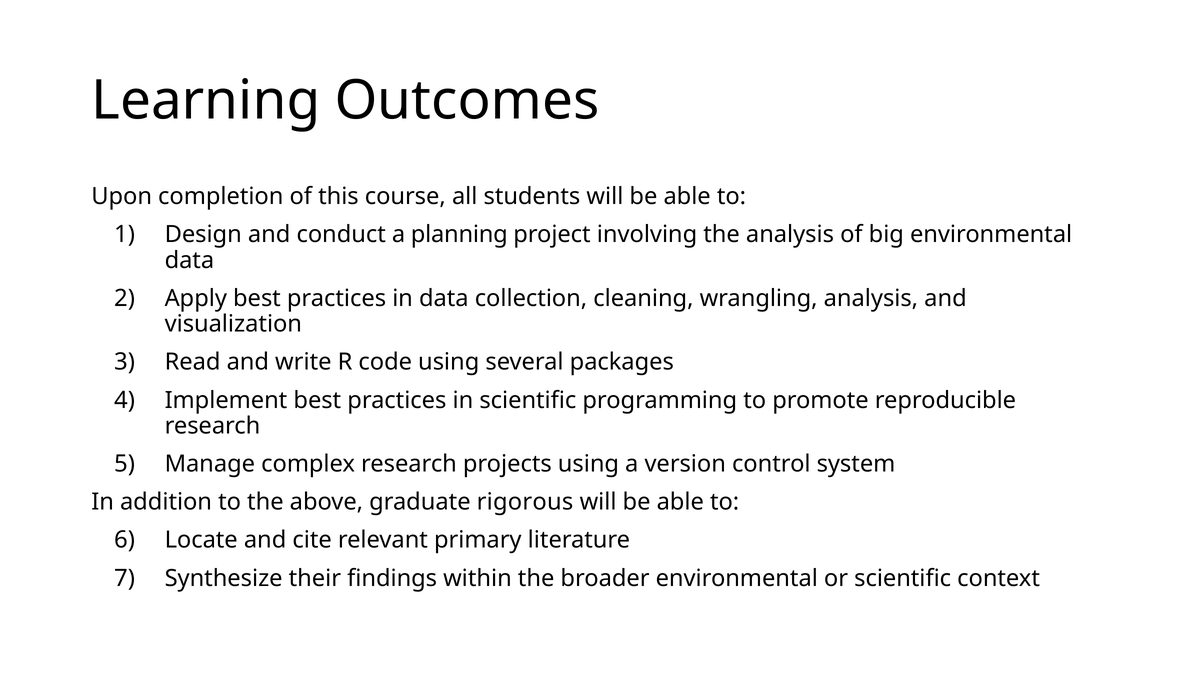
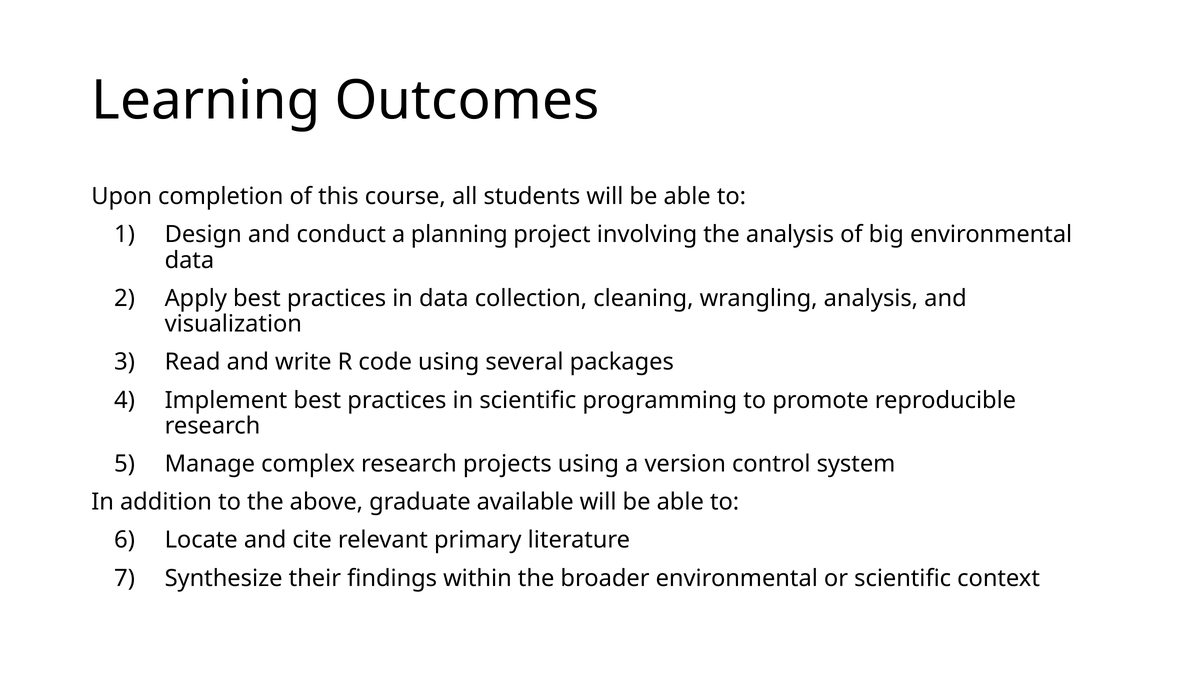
rigorous: rigorous -> available (525, 502)
